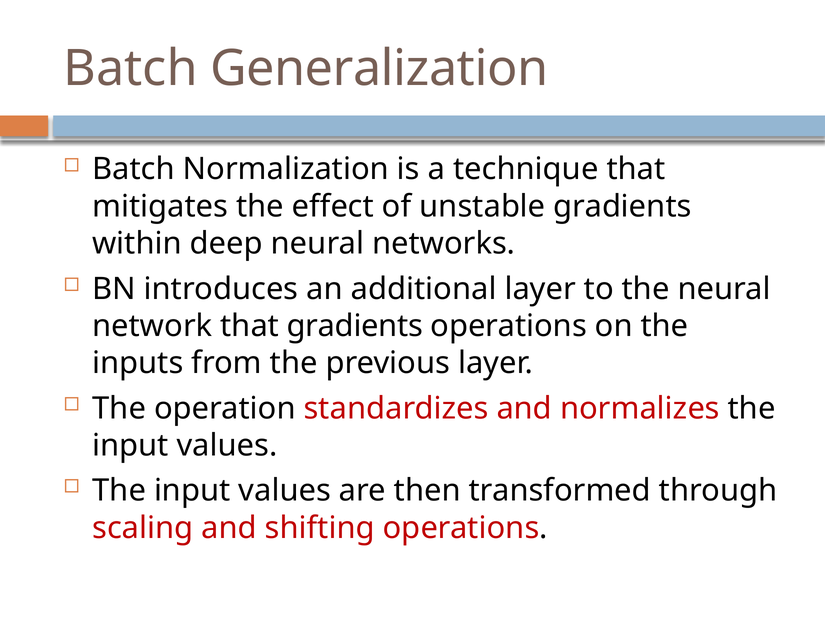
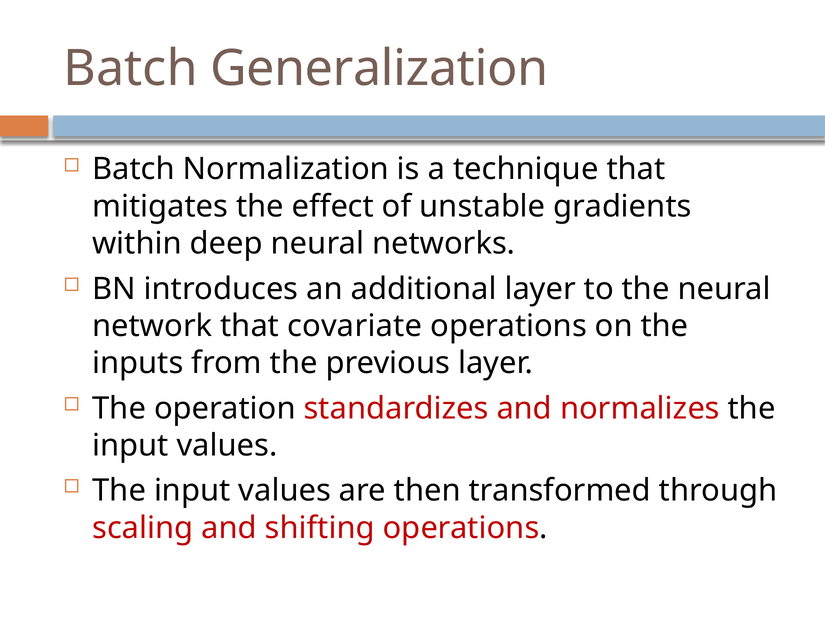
that gradients: gradients -> covariate (355, 326)
